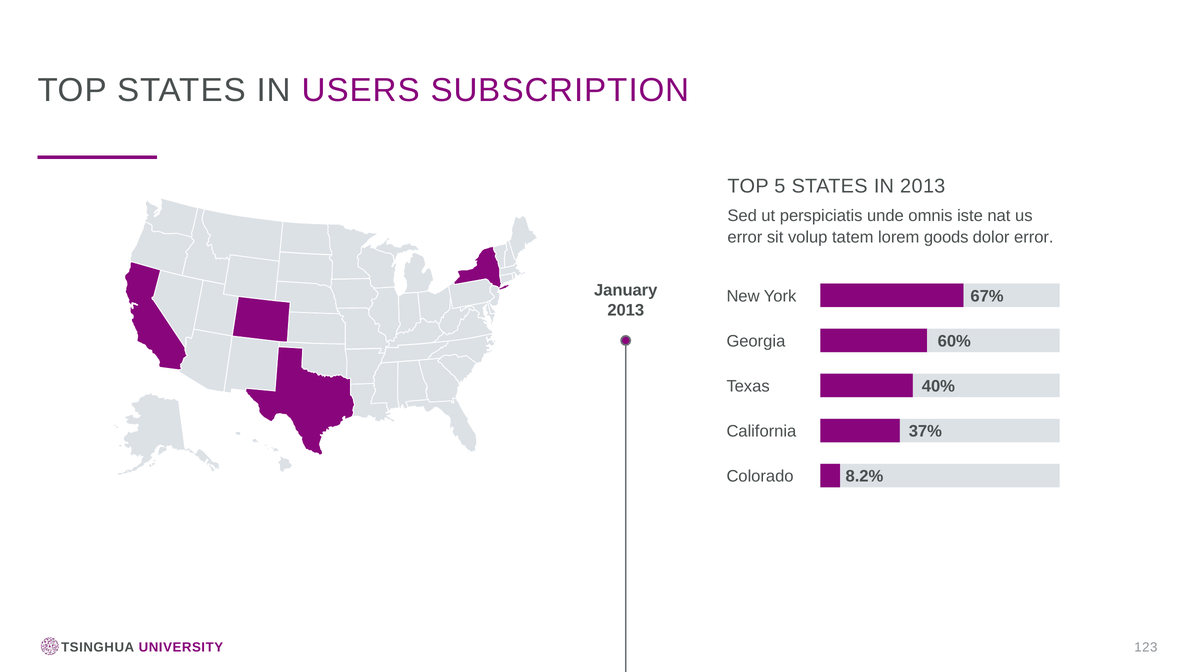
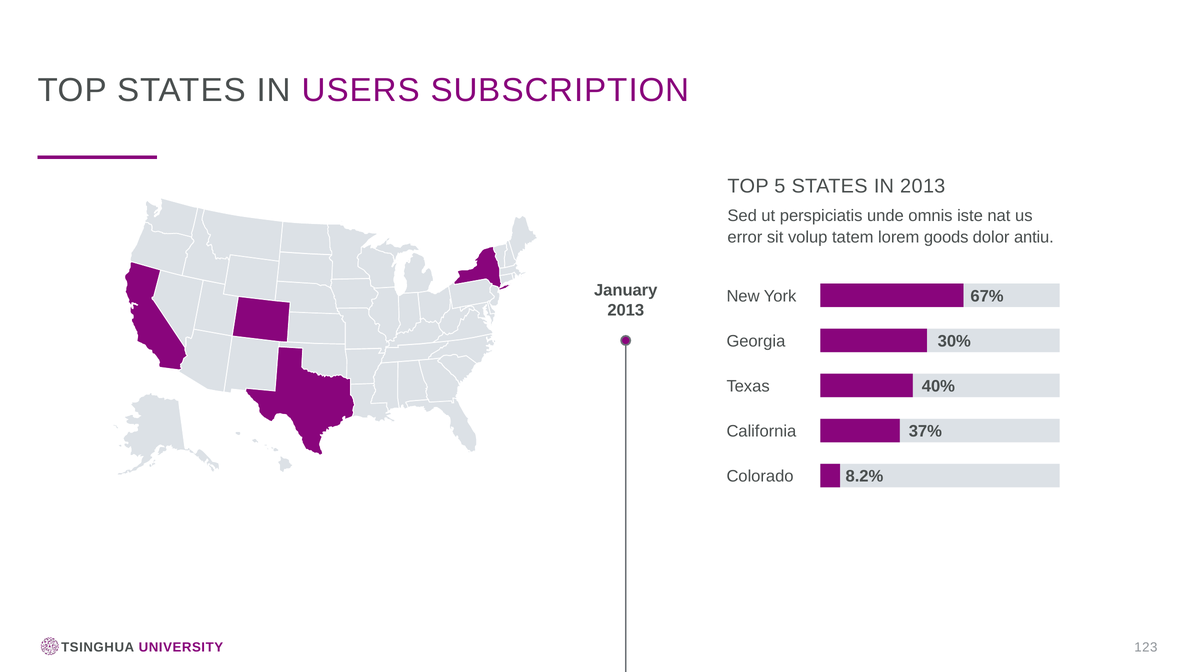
dolor error: error -> antiu (1034, 237)
60%: 60% -> 30% (954, 341)
